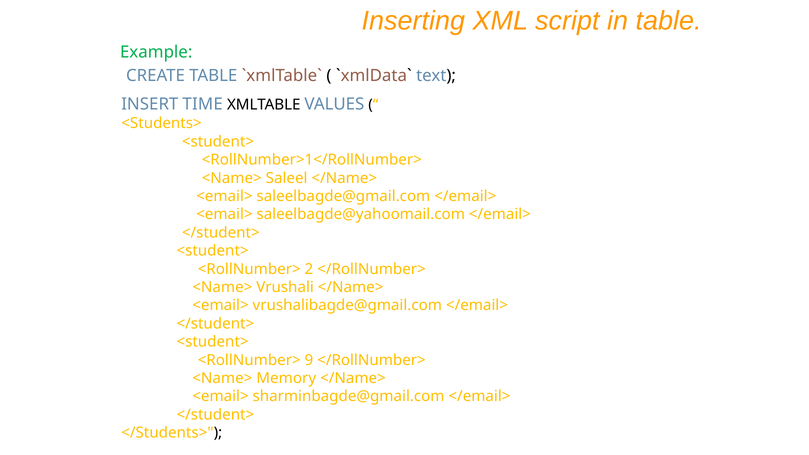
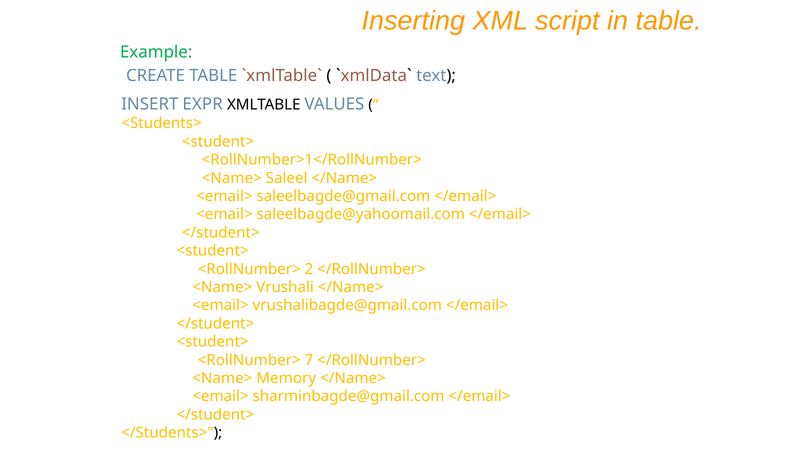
TIME: TIME -> EXPR (203, 104)
9: 9 -> 7 (309, 360)
